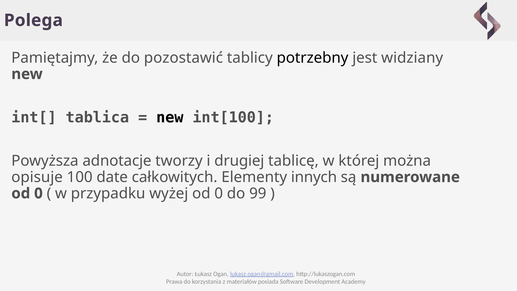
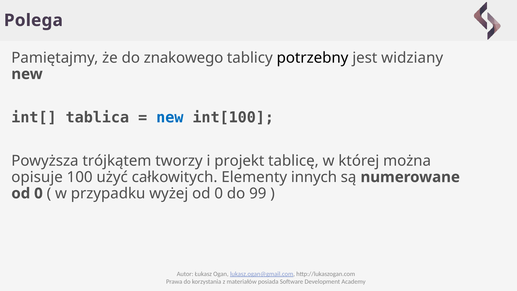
pozostawić: pozostawić -> znakowego (184, 58)
new colour: black -> blue (170, 117)
adnotacje: adnotacje -> trójkątem (117, 161)
drugiej: drugiej -> projekt (239, 161)
date: date -> użyć (112, 177)
